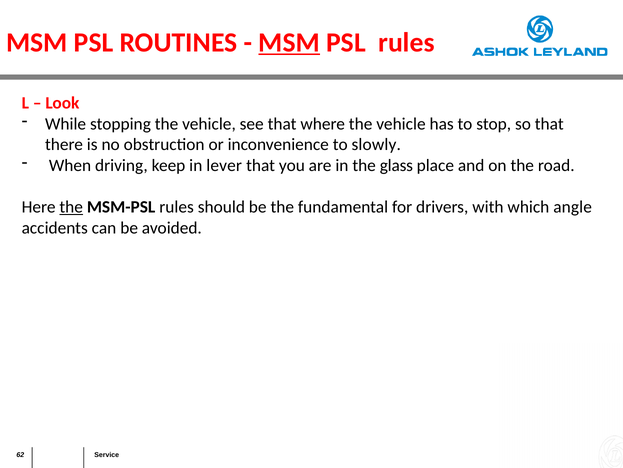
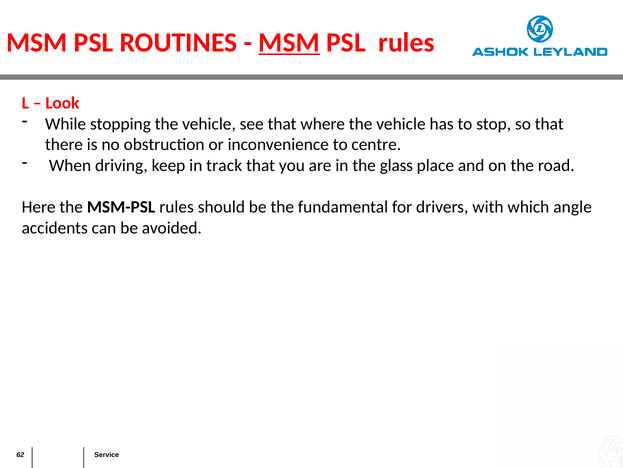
slowly: slowly -> centre (376, 144)
lever: lever -> track (224, 165)
the underline: present -> none (71, 207)
